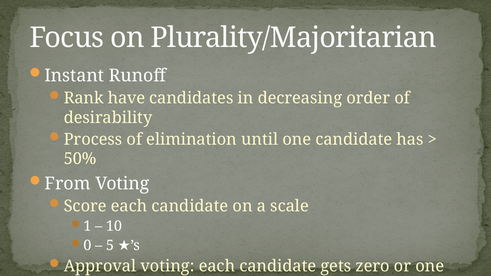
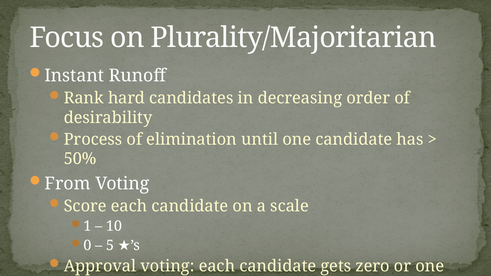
have: have -> hard (127, 98)
